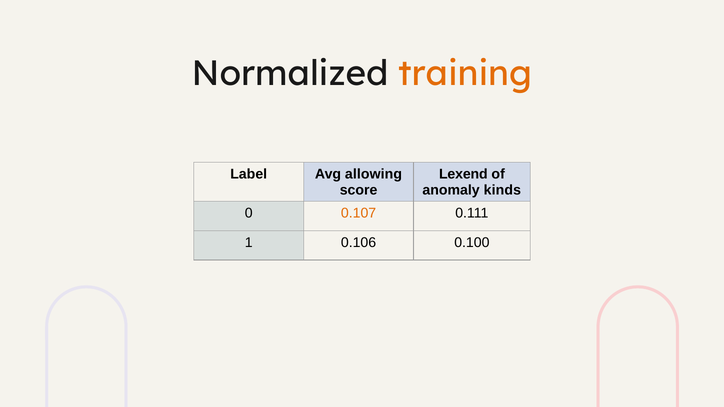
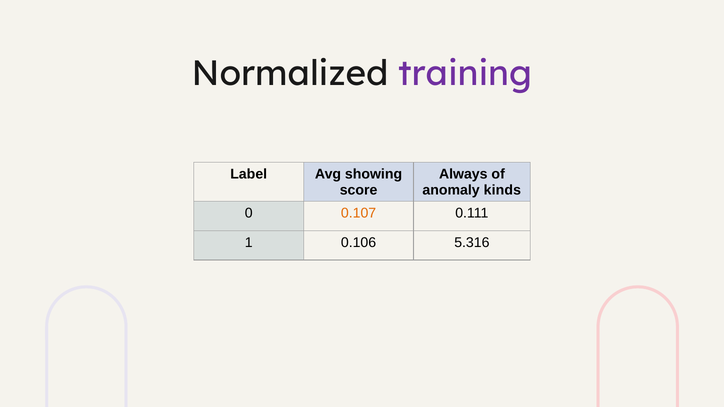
training colour: orange -> purple (465, 74)
allowing: allowing -> showing (374, 174)
Lexend: Lexend -> Always (463, 174)
0.100: 0.100 -> 5.316 (472, 243)
